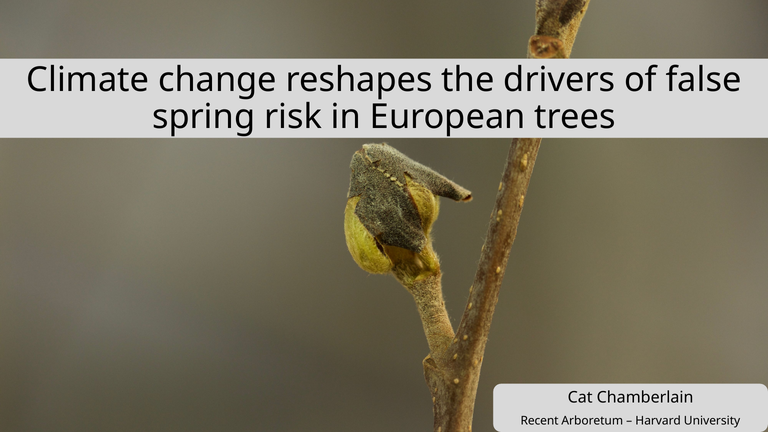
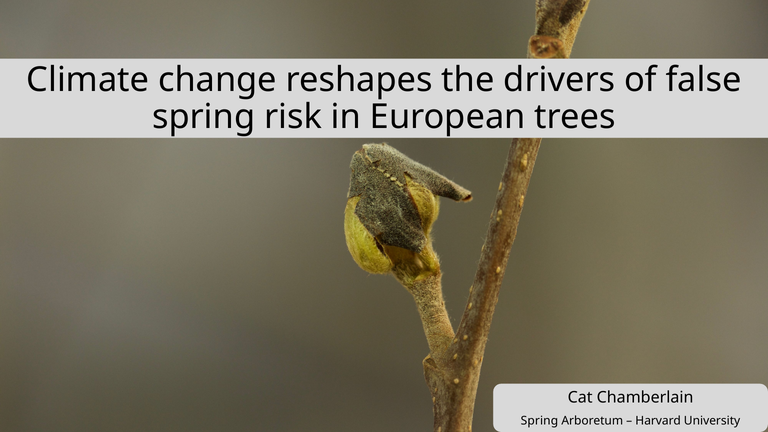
Recent: Recent -> Spring (539, 421)
